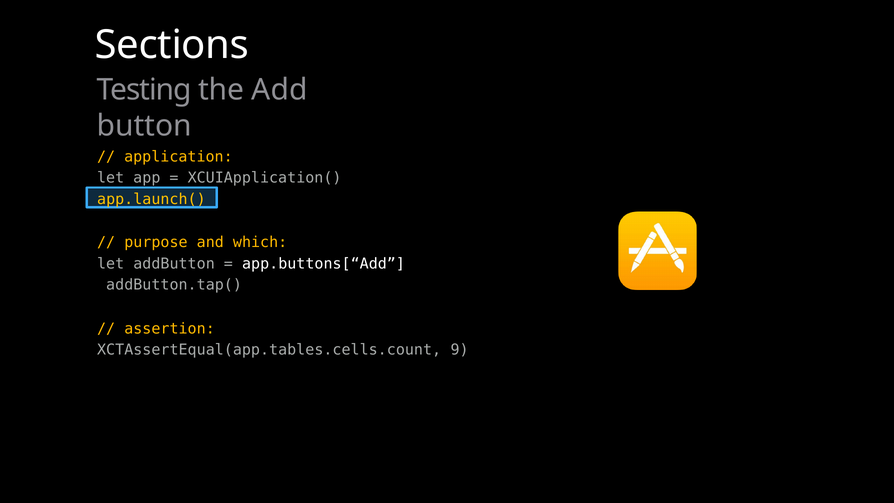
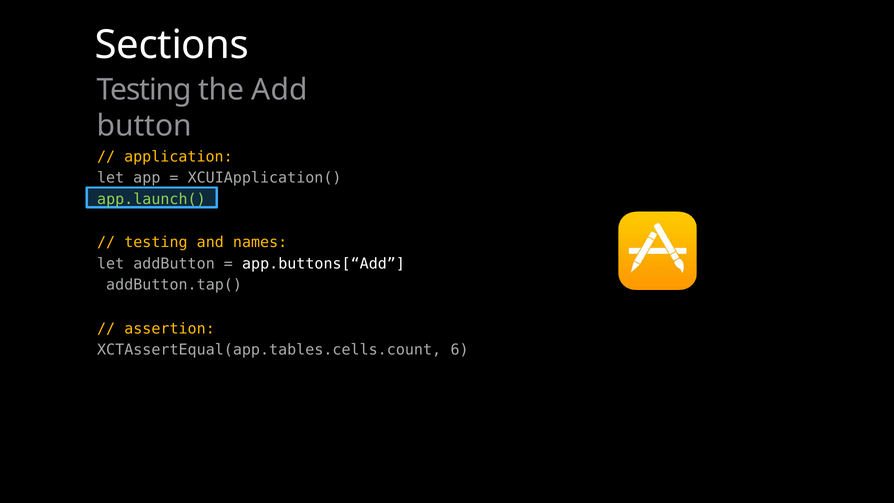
app.launch( colour: yellow -> light green (151, 199)
purpose: purpose -> testing (156, 242)
which: which -> names (260, 242)
9: 9 -> 6 (460, 350)
